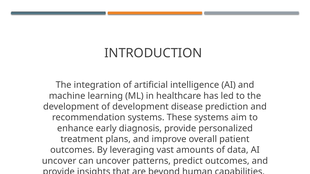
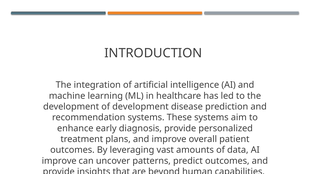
uncover: uncover -> improve (59, 161)
